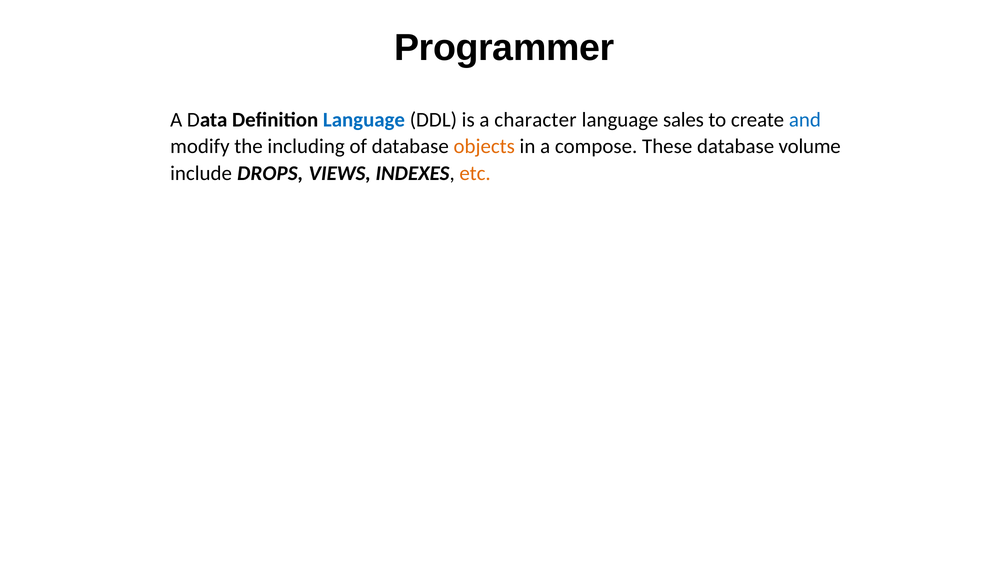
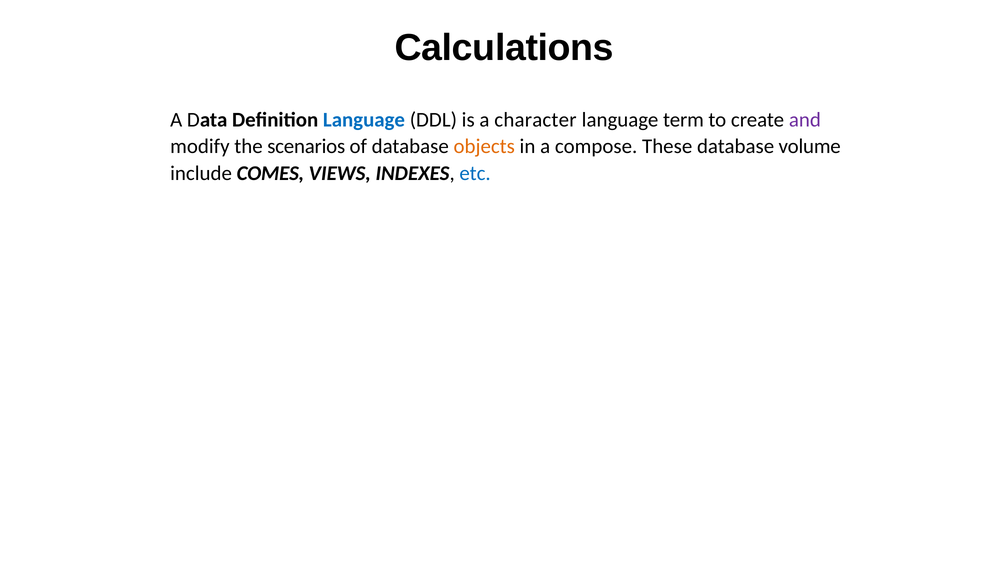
Programmer: Programmer -> Calculations (504, 48)
sales: sales -> term (683, 120)
and colour: blue -> purple (805, 120)
including: including -> scenarios (306, 146)
DROPS: DROPS -> COMES (270, 173)
etc colour: orange -> blue (475, 173)
